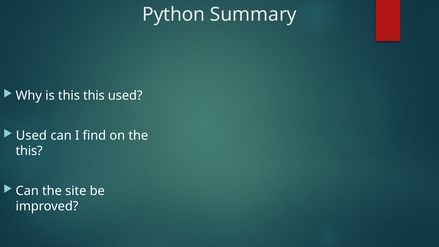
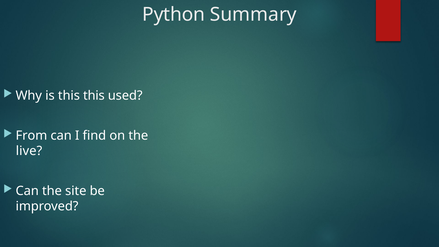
Used: Used -> From (31, 136)
this: this -> live (29, 151)
